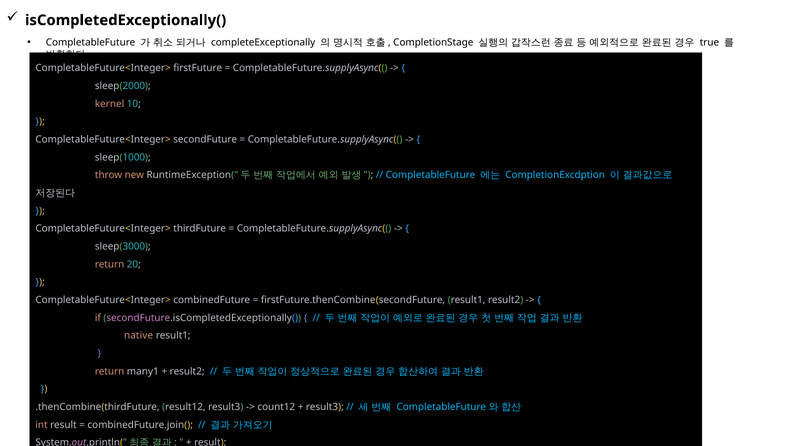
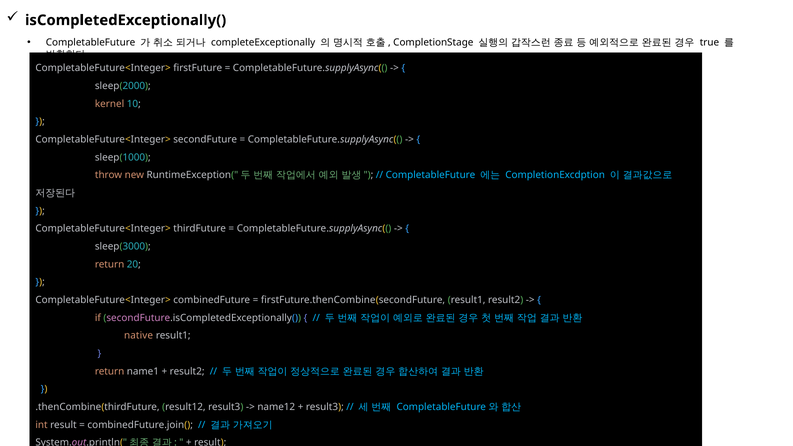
many1: many1 -> name1 (143, 371)
count12: count12 -> name12 (276, 407)
